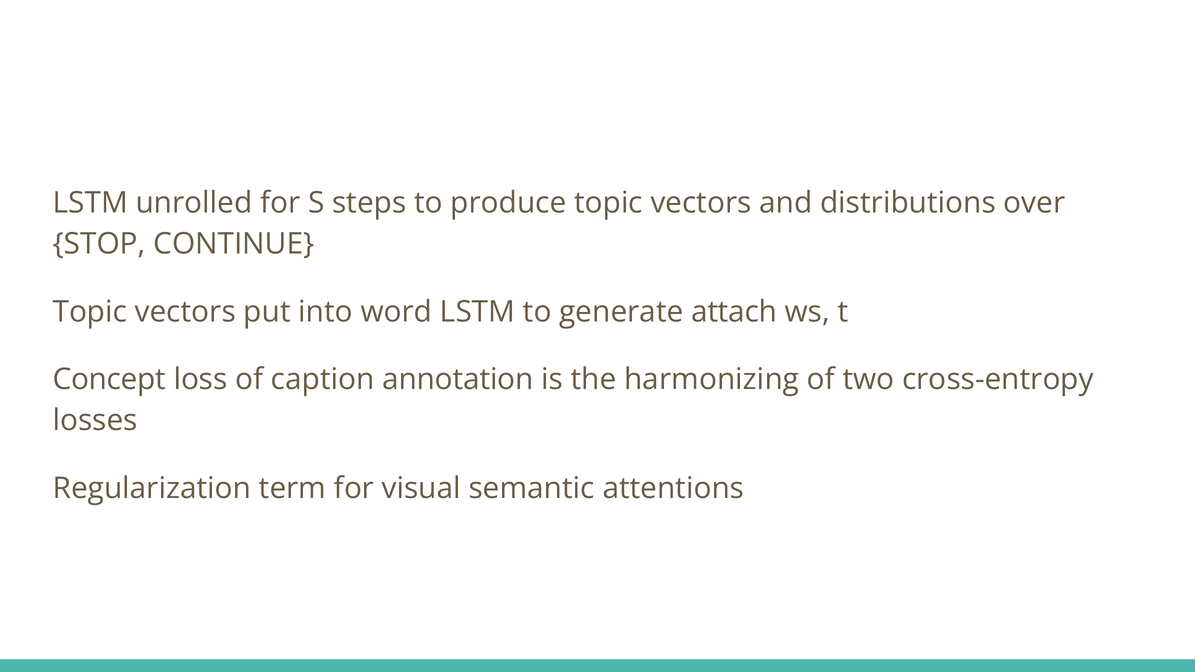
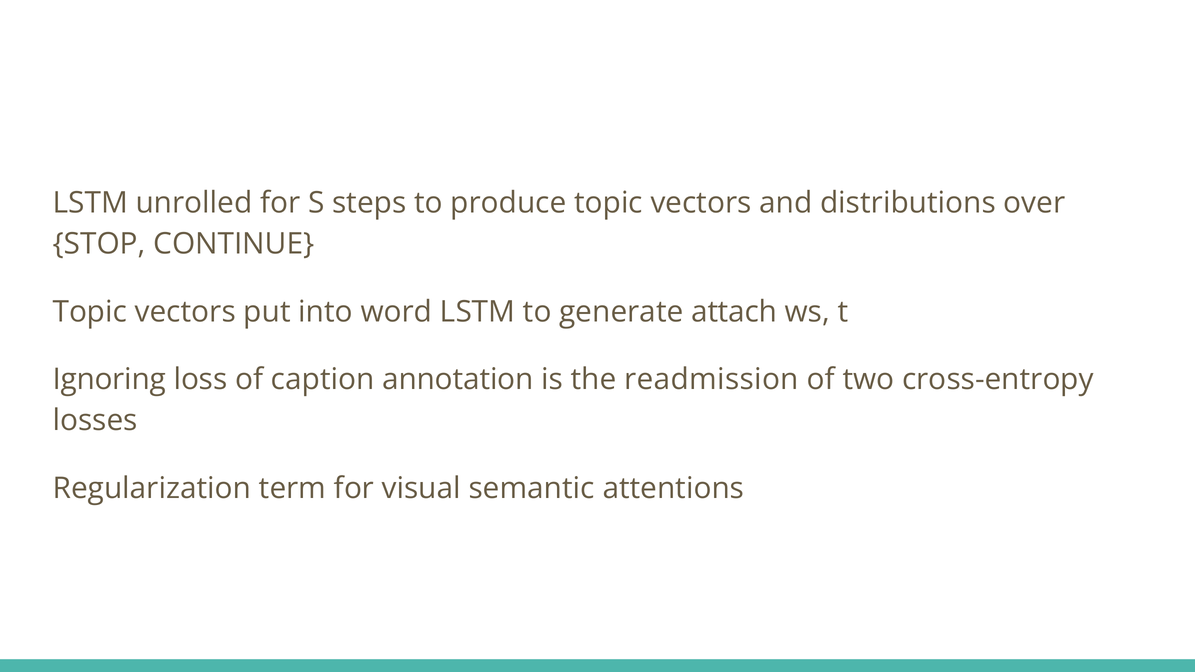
Concept: Concept -> Ignoring (109, 380)
harmonizing: harmonizing -> readmission (711, 380)
